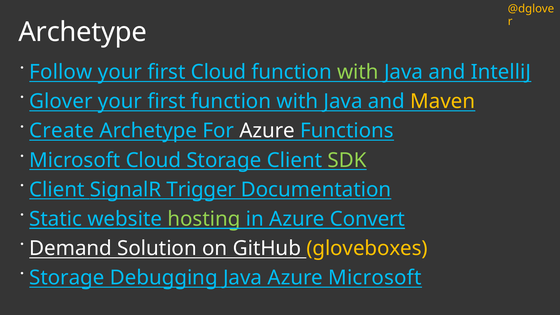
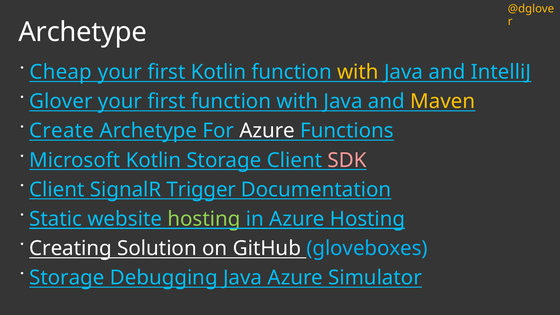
Follow: Follow -> Cheap (61, 72)
first Cloud: Cloud -> Kotlin (219, 72)
with colour: light green -> yellow (358, 72)
Microsoft Cloud: Cloud -> Kotlin (153, 160)
SDK colour: light green -> pink (347, 160)
Azure Convert: Convert -> Hosting (367, 219)
Demand: Demand -> Creating (71, 248)
gloveboxes colour: yellow -> light blue (367, 248)
Azure Microsoft: Microsoft -> Simulator (375, 278)
